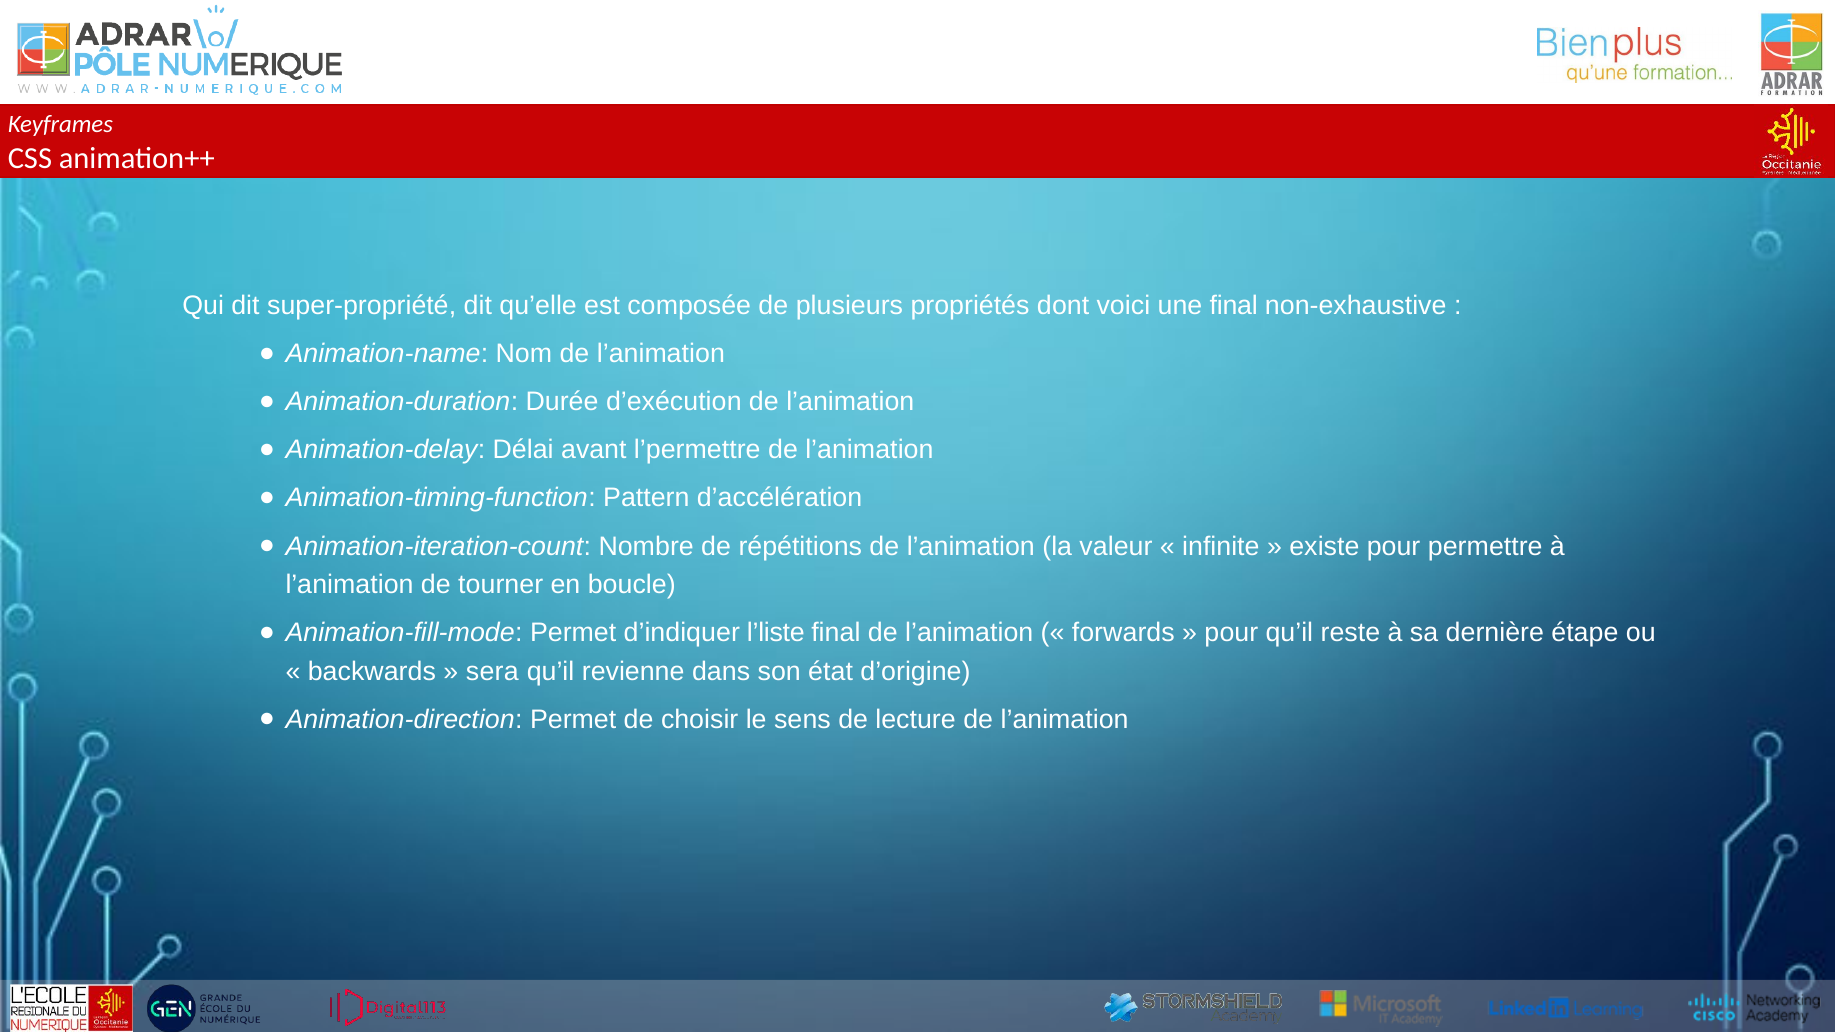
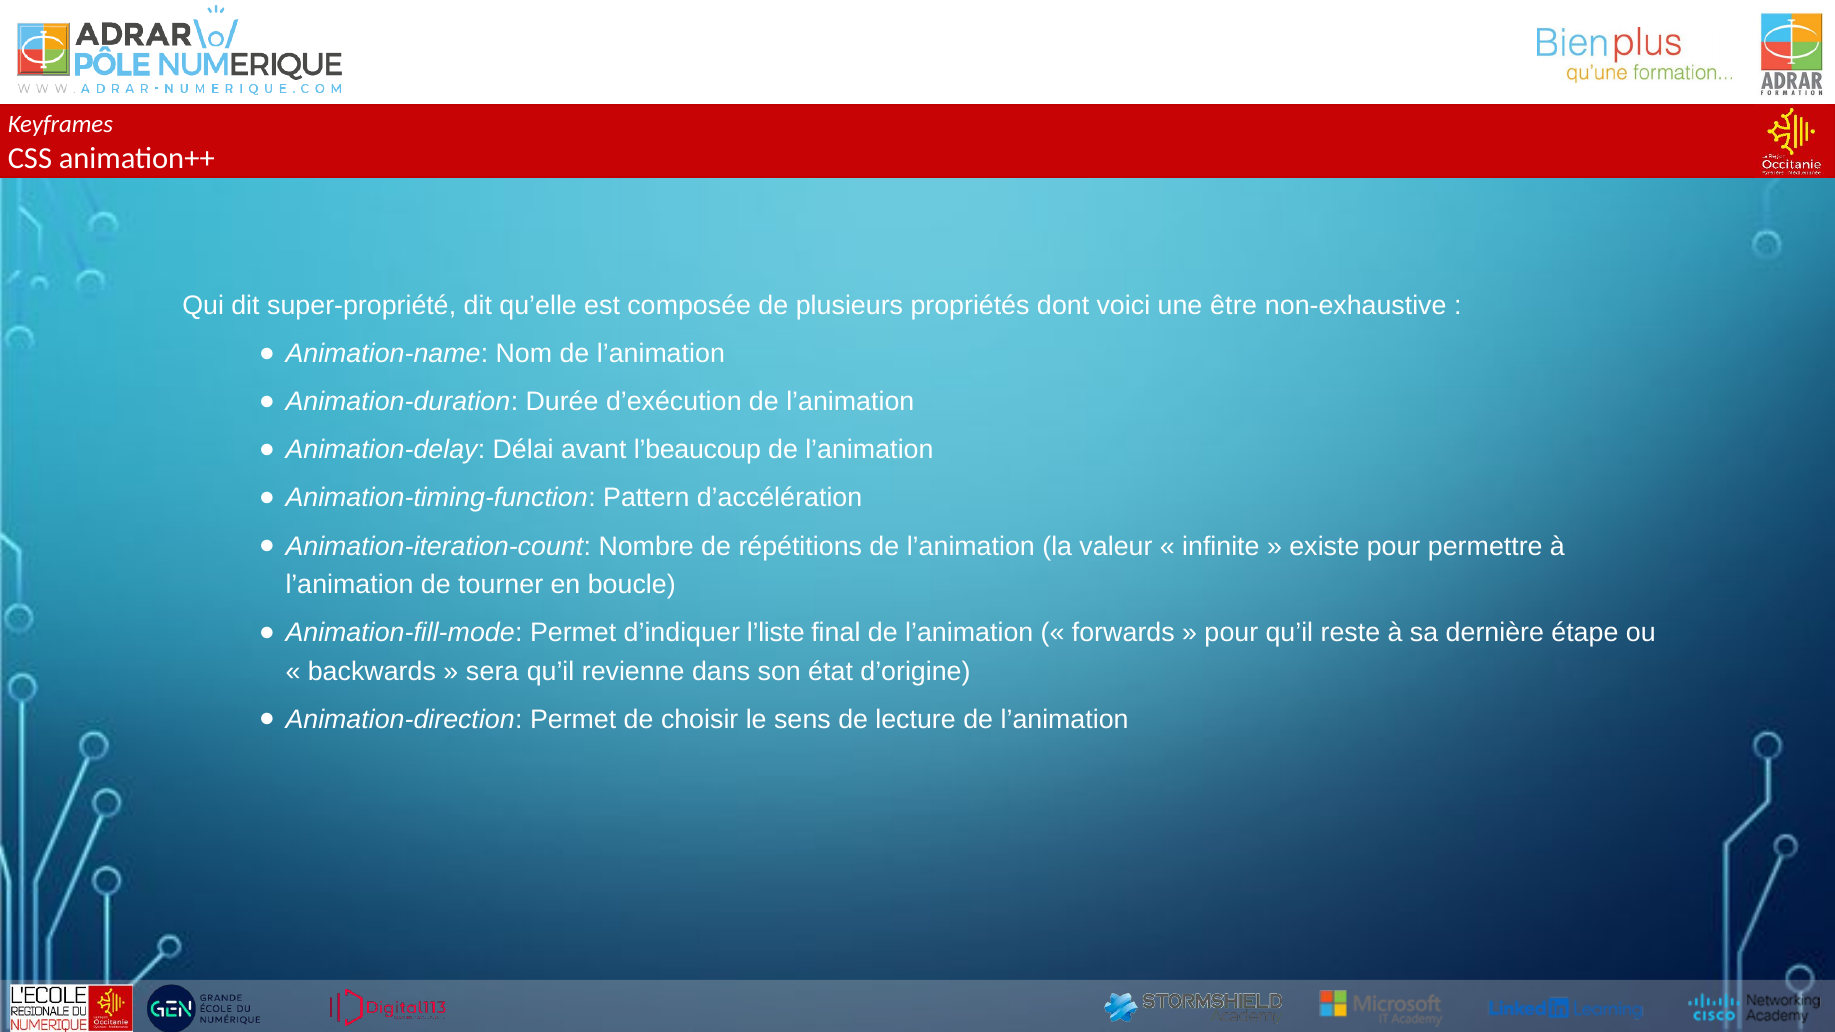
une final: final -> être (1233, 306)
l’permettre: l’permettre -> l’beaucoup (697, 450)
